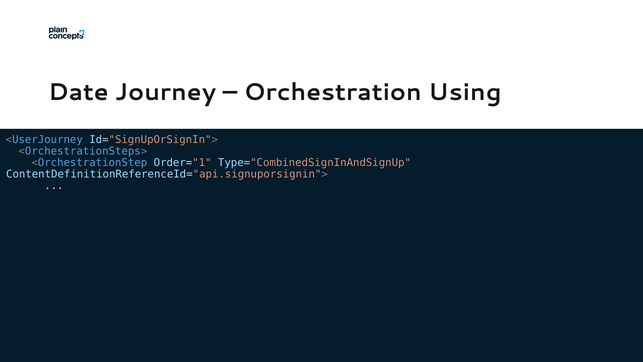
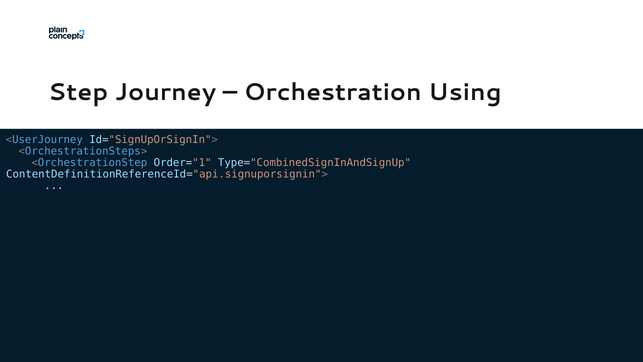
Date: Date -> Step (78, 92)
